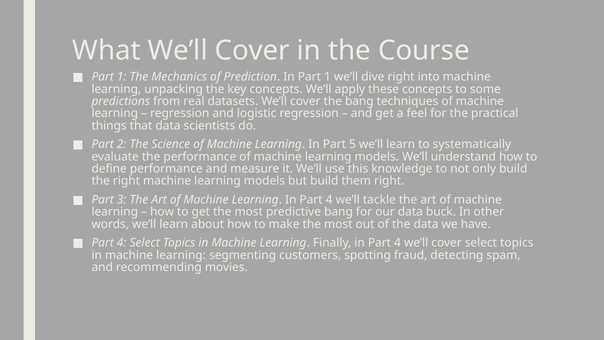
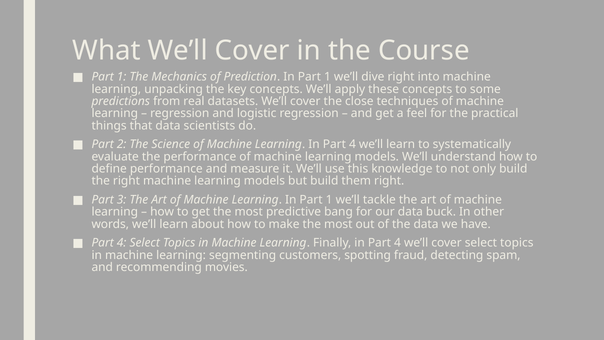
the bang: bang -> close (359, 101)
Learning In Part 5: 5 -> 4 (352, 144)
Learning In Part 4: 4 -> 1 (329, 200)
